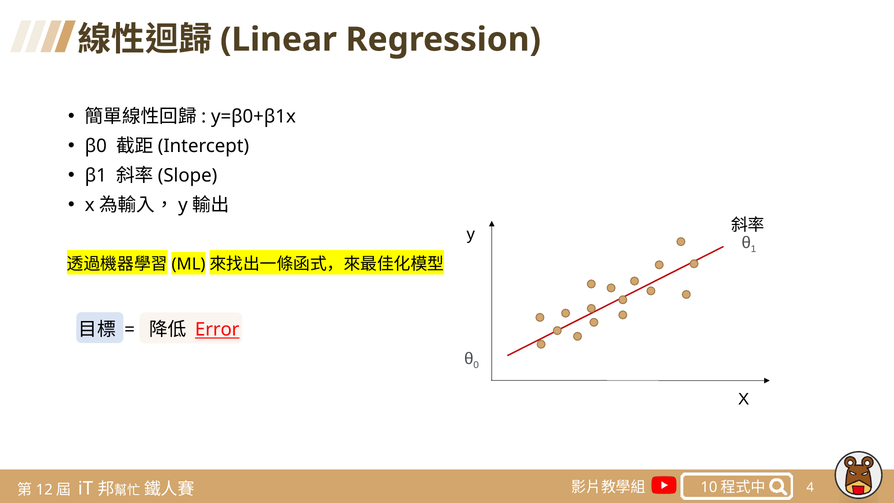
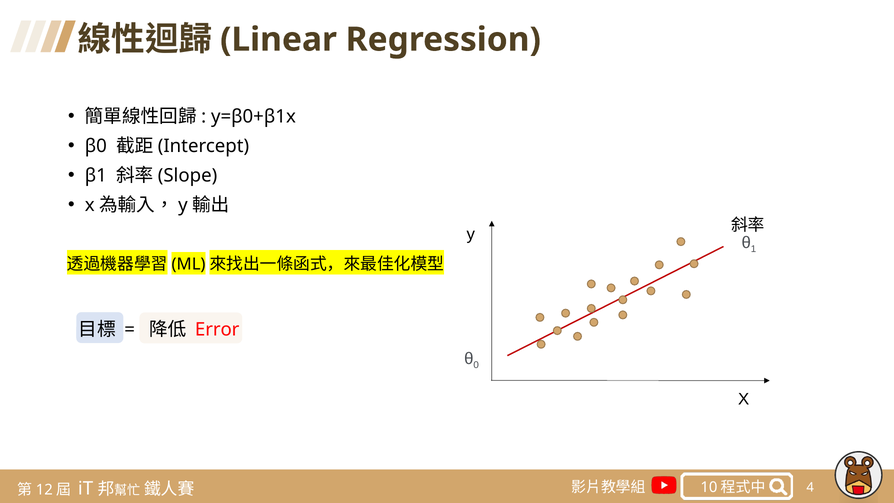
Error underline: present -> none (217, 330)
